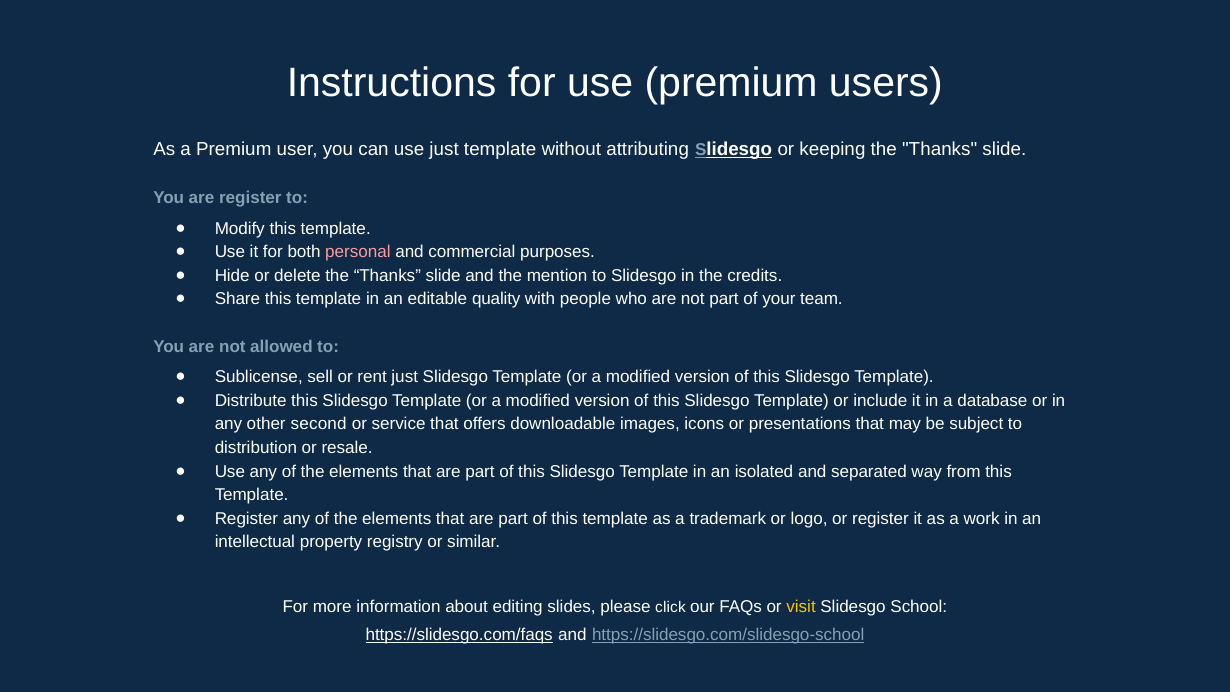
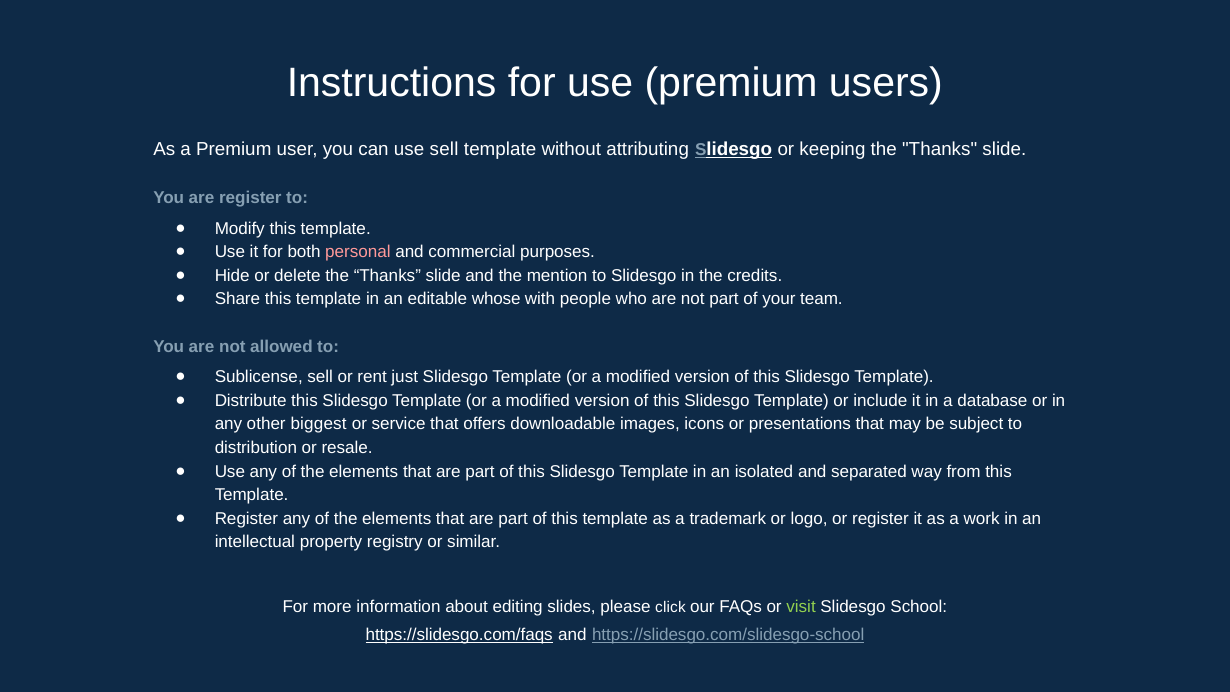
use just: just -> sell (444, 150)
quality: quality -> whose (496, 299)
second: second -> biggest (319, 424)
visit colour: yellow -> light green (801, 607)
